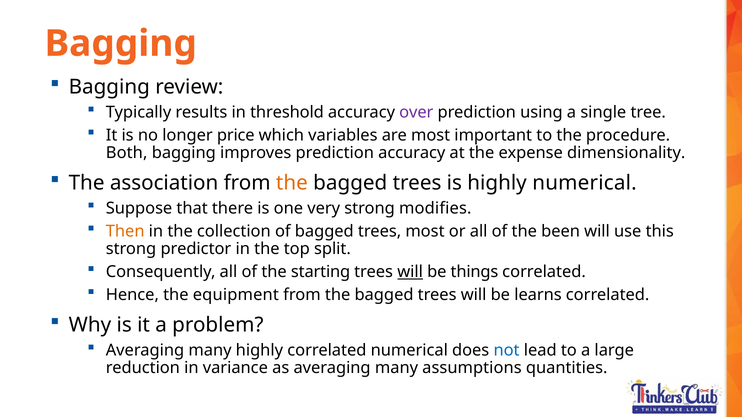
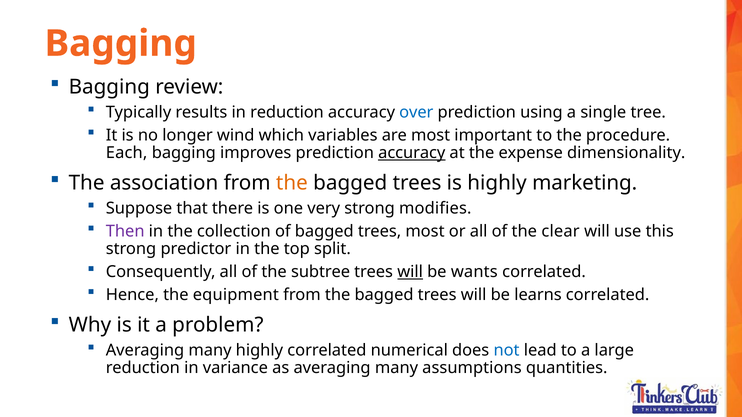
in threshold: threshold -> reduction (287, 112)
over colour: purple -> blue (416, 112)
price: price -> wind (236, 135)
Both: Both -> Each (127, 153)
accuracy underline: none -> present (412, 153)
highly numerical: numerical -> marketing (585, 183)
Then colour: orange -> purple (125, 231)
been: been -> clear (561, 231)
starting: starting -> subtree (321, 272)
things: things -> wants (474, 272)
